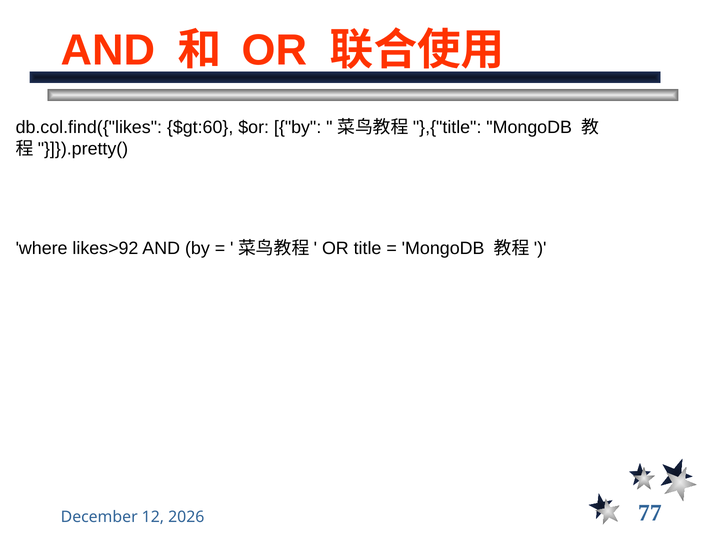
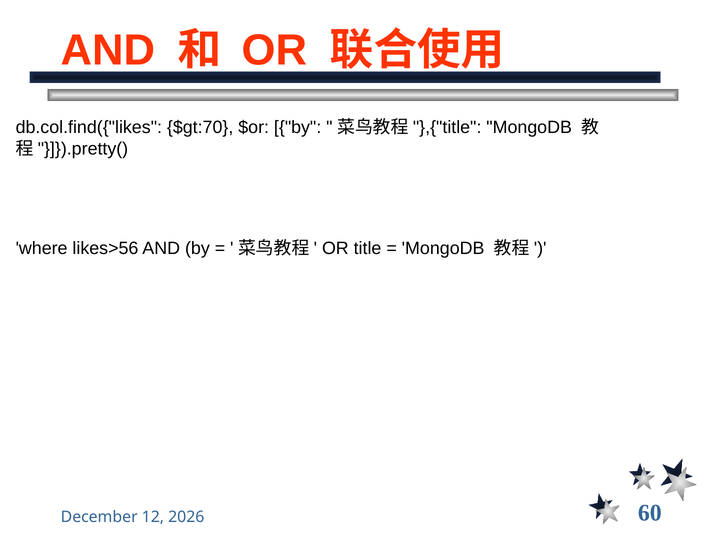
$gt:60: $gt:60 -> $gt:70 (200, 127)
likes>92: likes>92 -> likes>56 (105, 249)
77: 77 -> 60 (650, 513)
